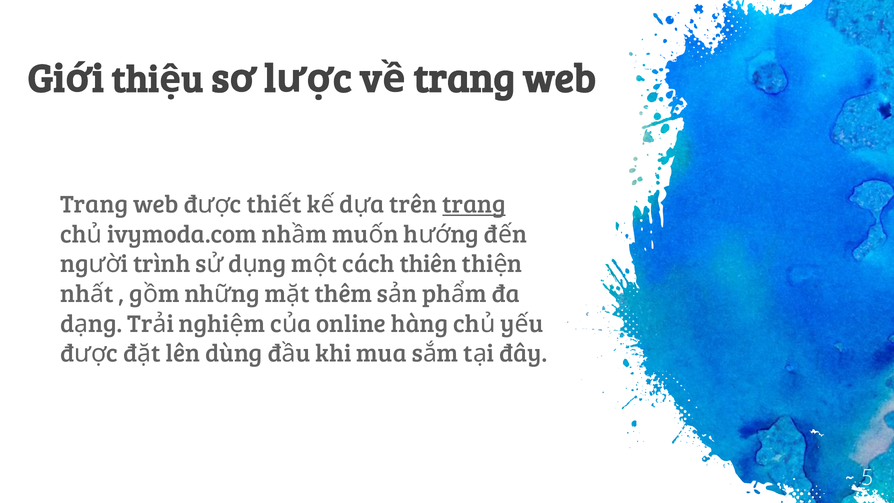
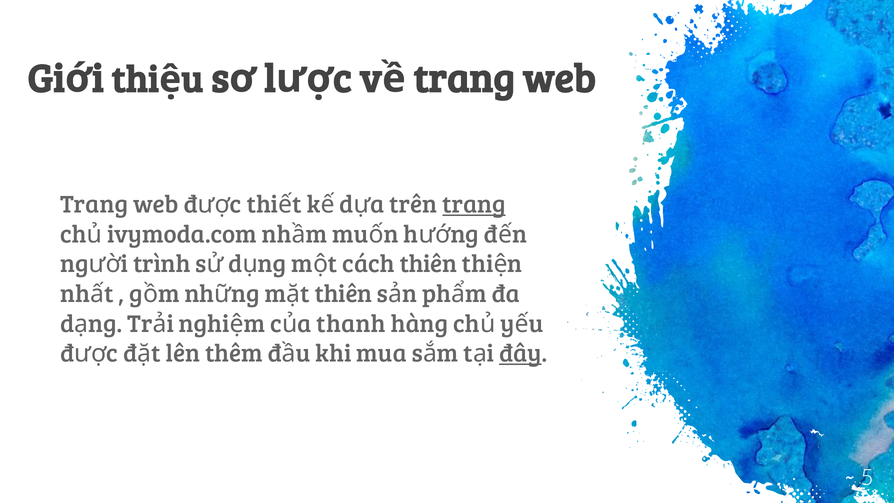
thêm: thêm -> thiên (343, 294)
online: online -> thanh (351, 324)
dùng: dùng -> thêm (234, 354)
đây underline: none -> present (520, 354)
